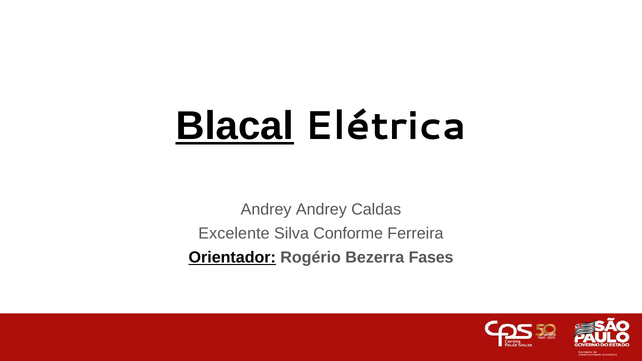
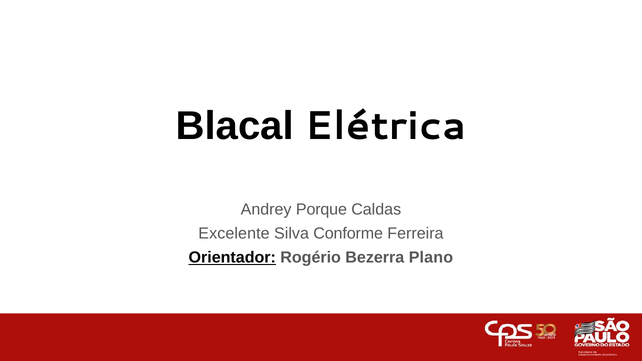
Blacal underline: present -> none (235, 126)
Andrey Andrey: Andrey -> Porque (321, 210)
Fases: Fases -> Plano (431, 258)
